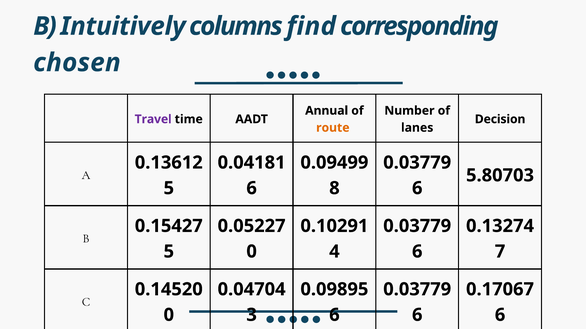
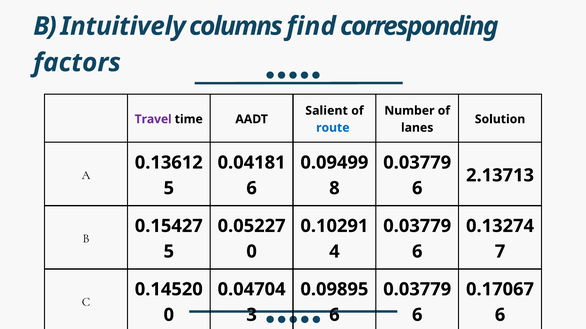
chosen: chosen -> factors (77, 63)
Annual: Annual -> Salient (327, 111)
Decision: Decision -> Solution (500, 119)
route colour: orange -> blue (333, 128)
5.80703: 5.80703 -> 2.13713 (500, 176)
